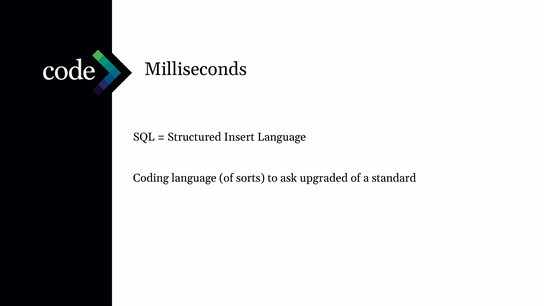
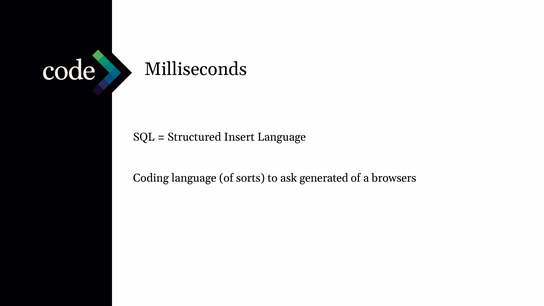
upgraded: upgraded -> generated (324, 178)
standard: standard -> browsers (394, 178)
